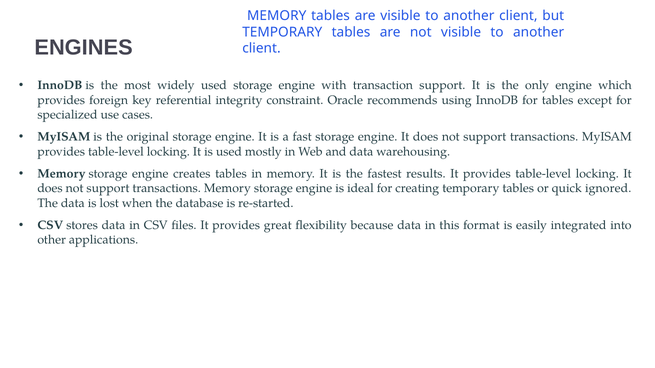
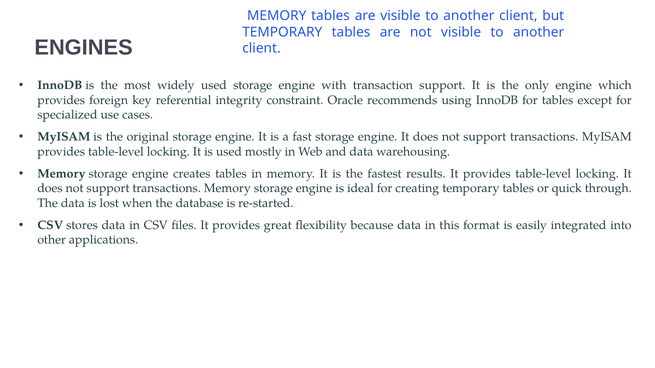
ignored: ignored -> through (608, 189)
